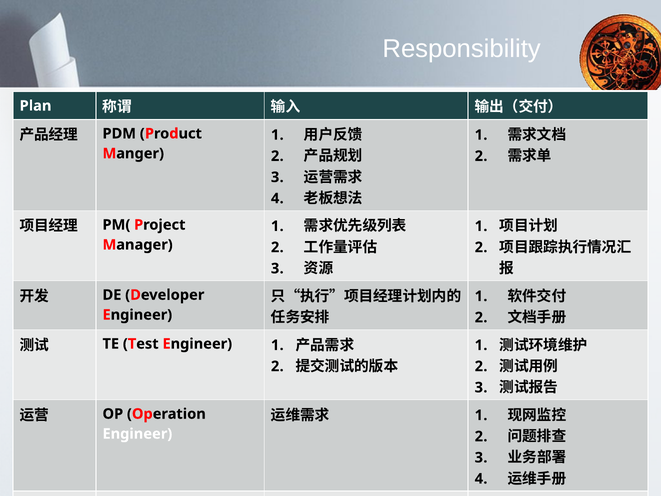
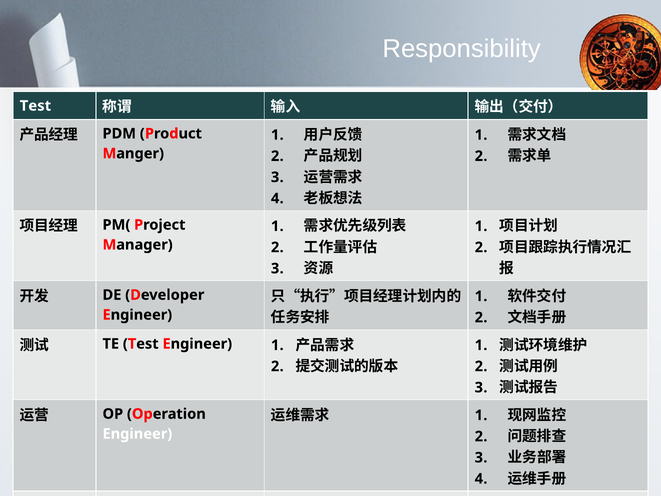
Plan: Plan -> Test (35, 106)
